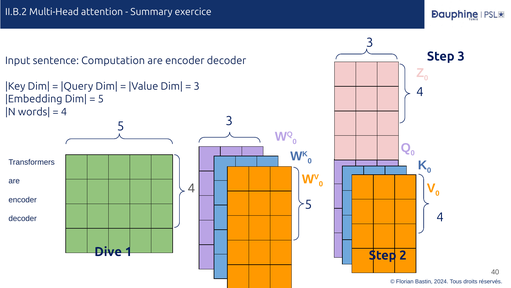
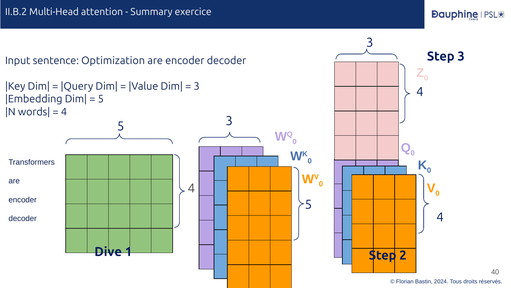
Computation: Computation -> Optimization (113, 61)
